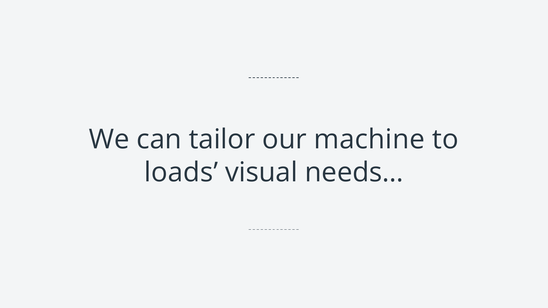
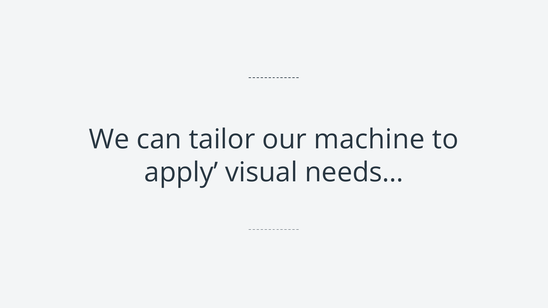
loads: loads -> apply (181, 172)
